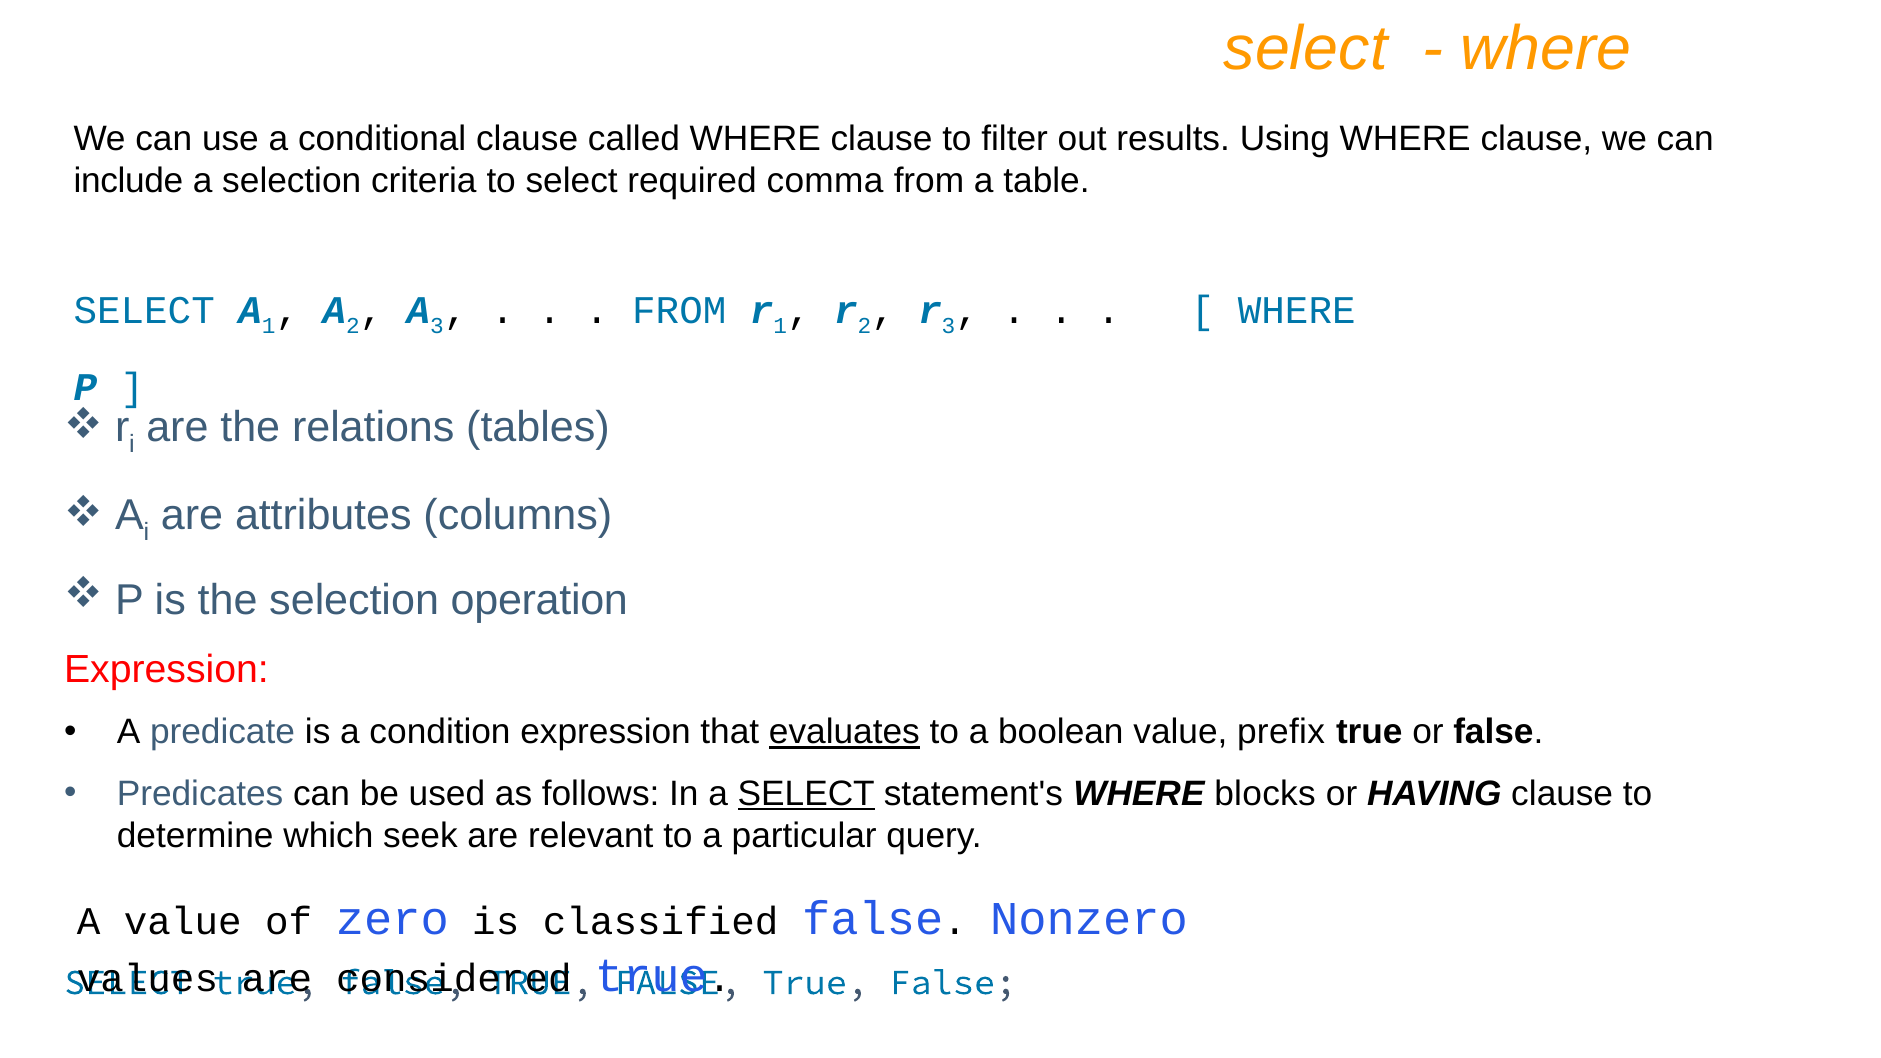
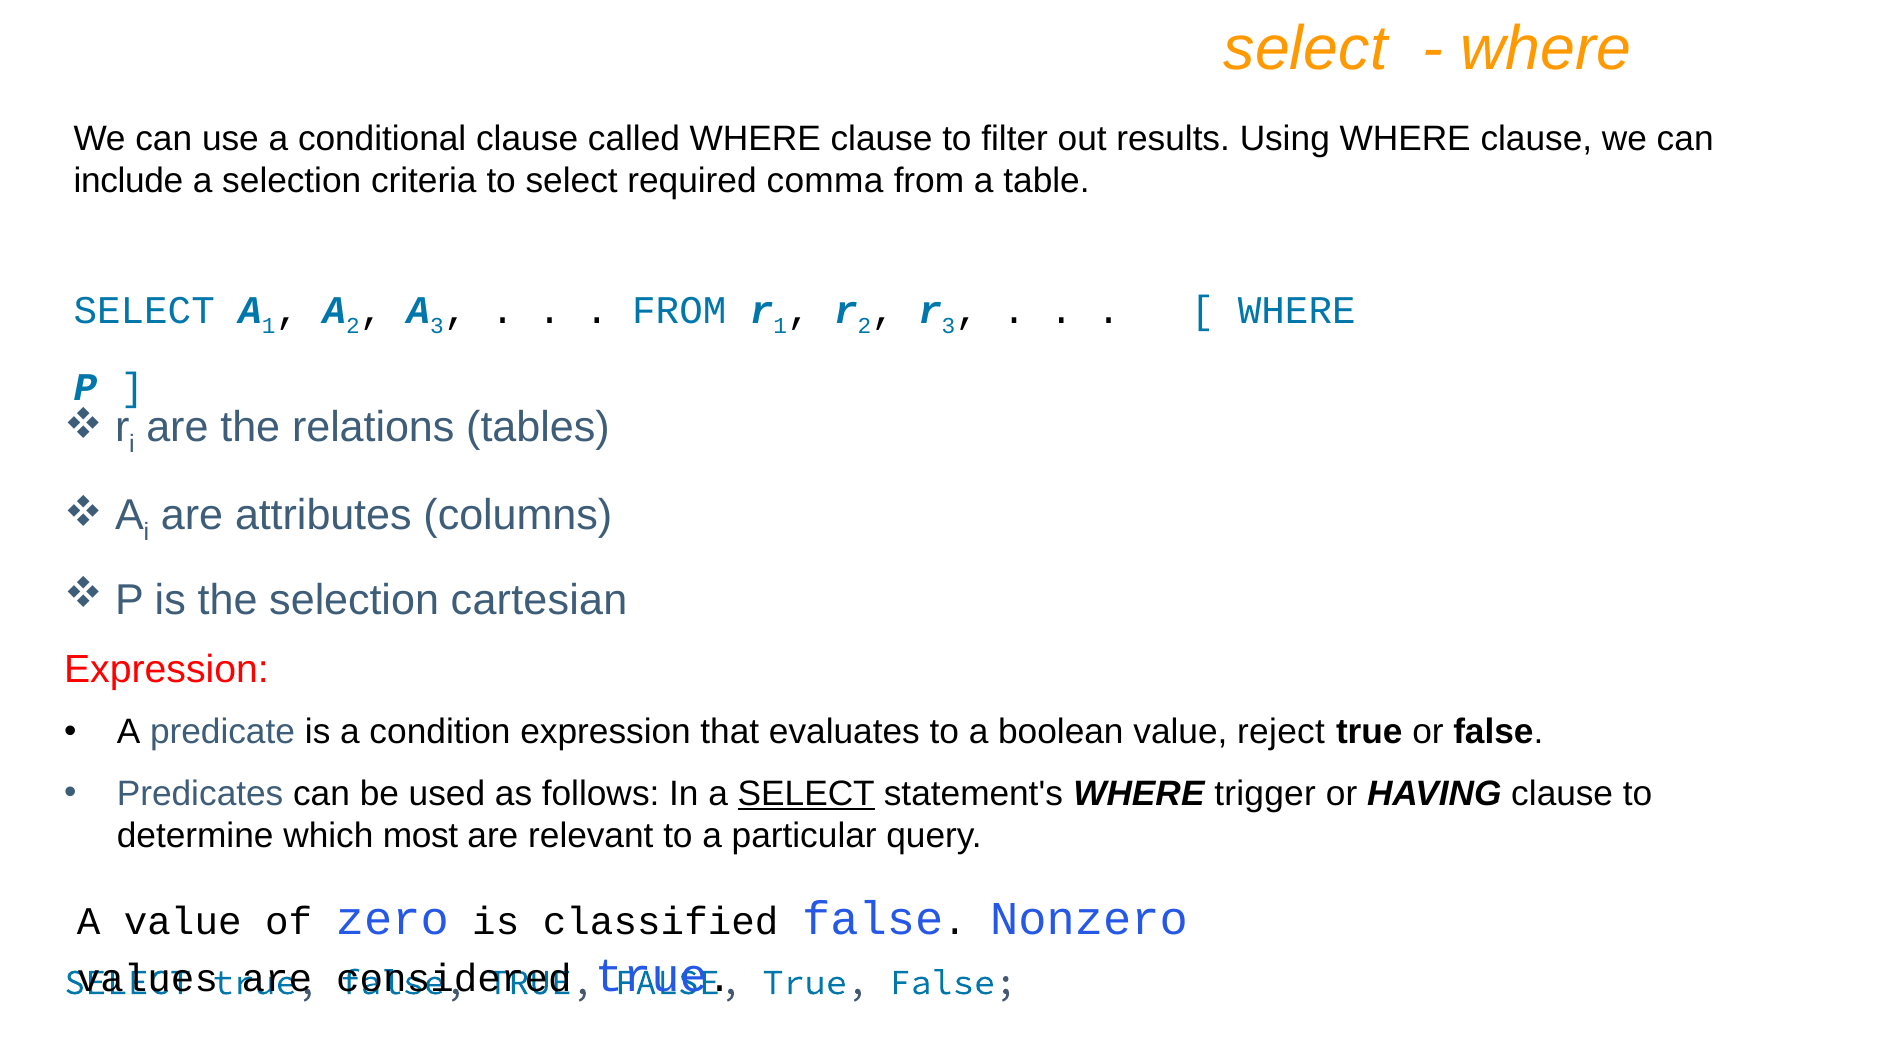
operation: operation -> cartesian (539, 600)
evaluates underline: present -> none (844, 732)
prefix: prefix -> reject (1281, 732)
blocks: blocks -> trigger (1265, 793)
seek: seek -> most (421, 836)
